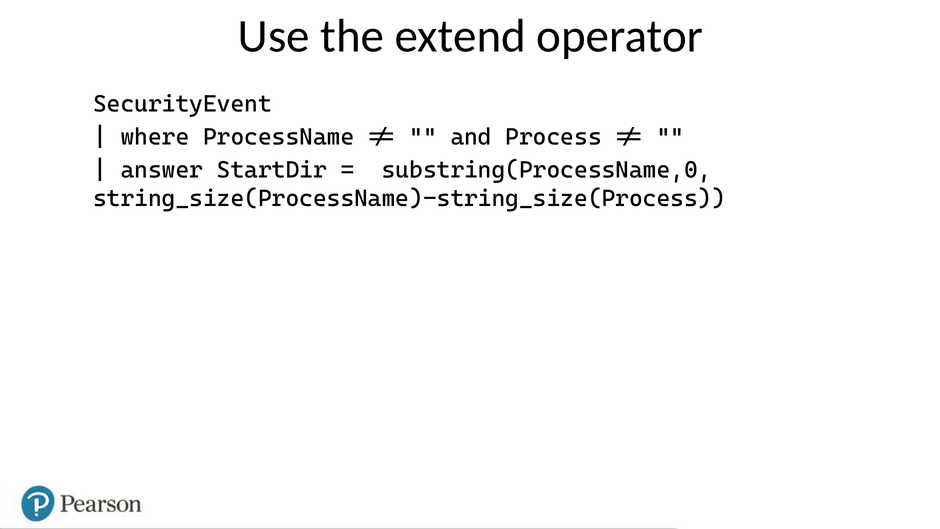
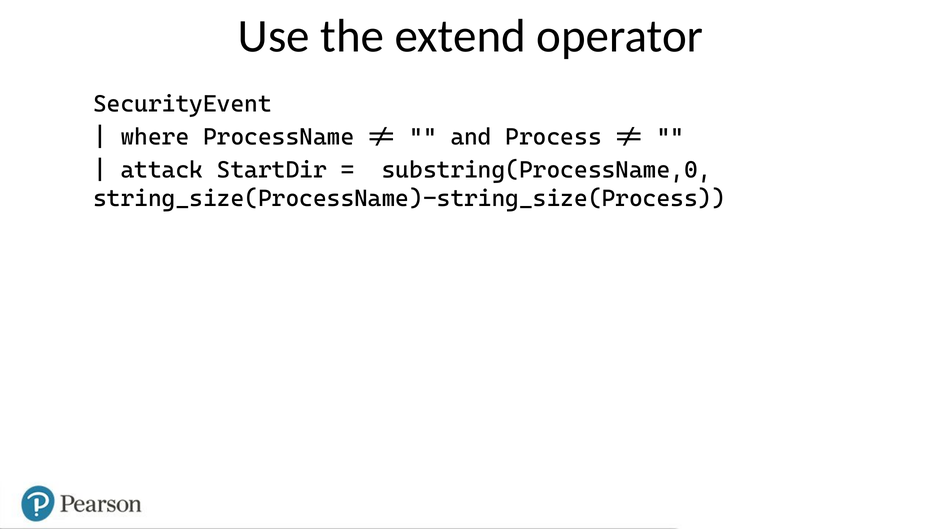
answer: answer -> attack (162, 170)
